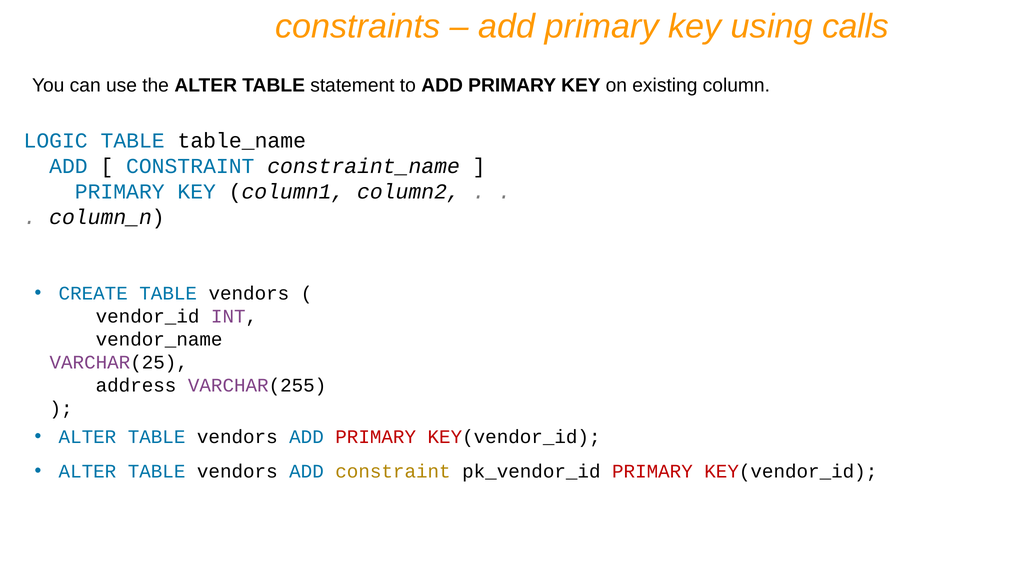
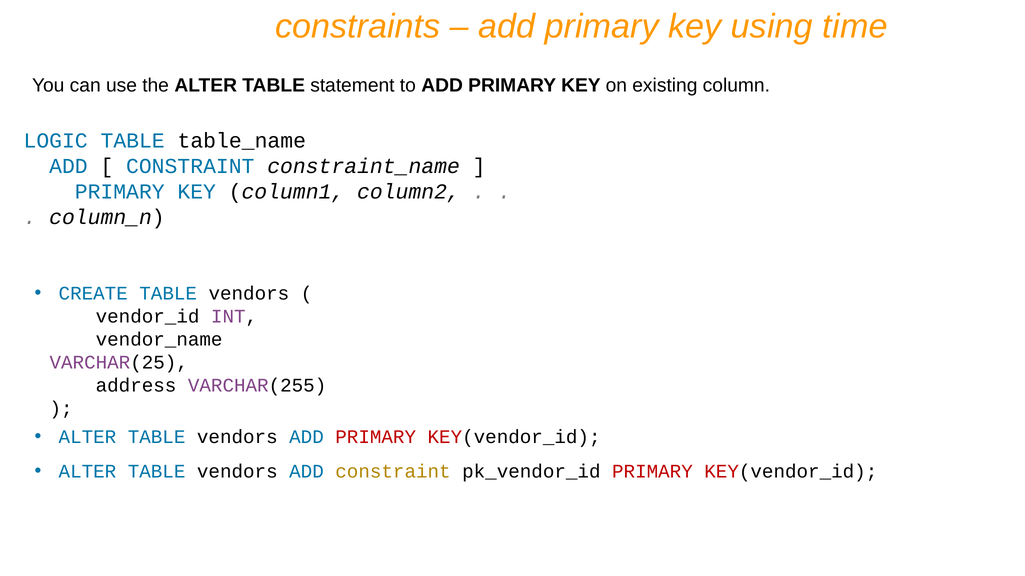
calls: calls -> time (855, 27)
